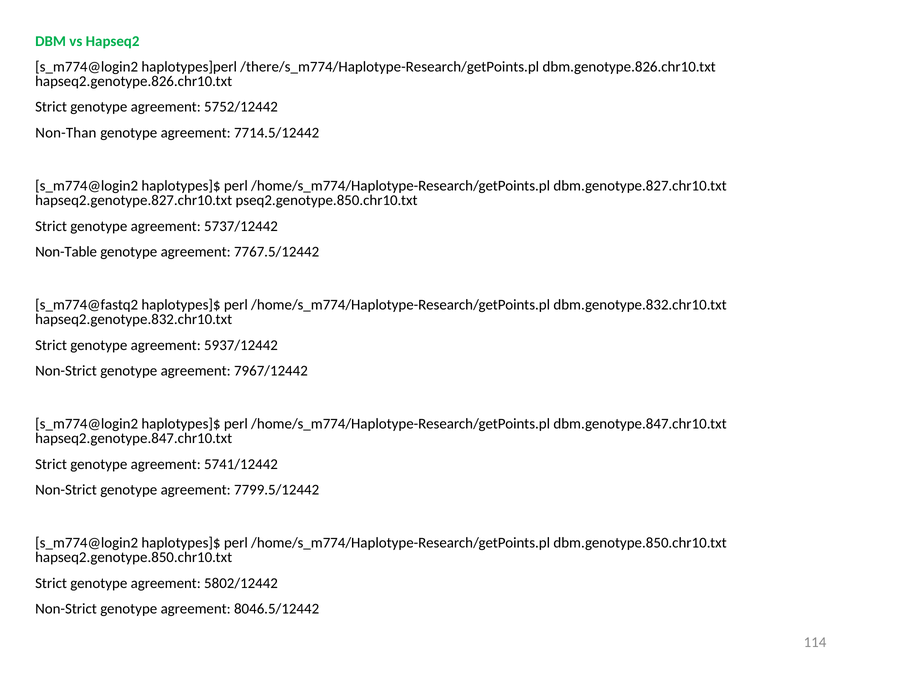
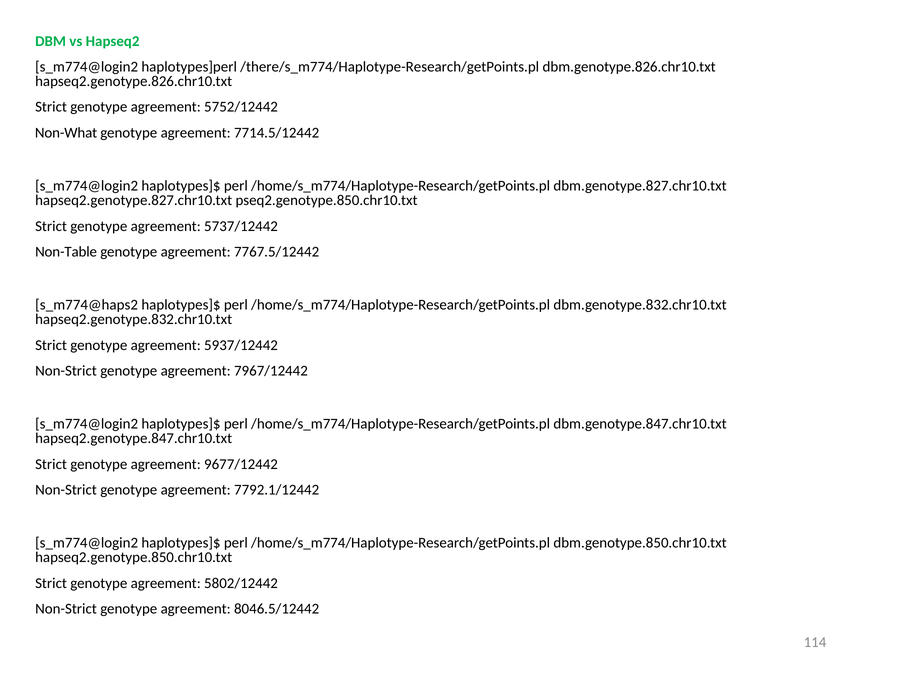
Non-Than: Non-Than -> Non-What (66, 133)
s_m774@fastq2: s_m774@fastq2 -> s_m774@haps2 (87, 305)
5741/12442: 5741/12442 -> 9677/12442 (241, 464)
7799.5/12442: 7799.5/12442 -> 7792.1/12442 (277, 490)
